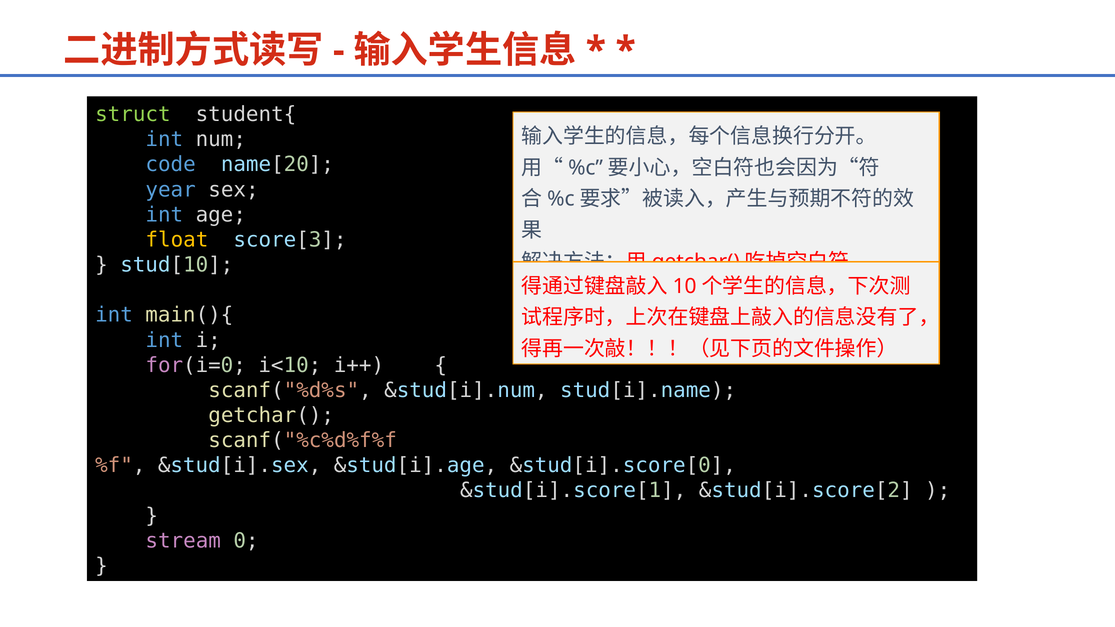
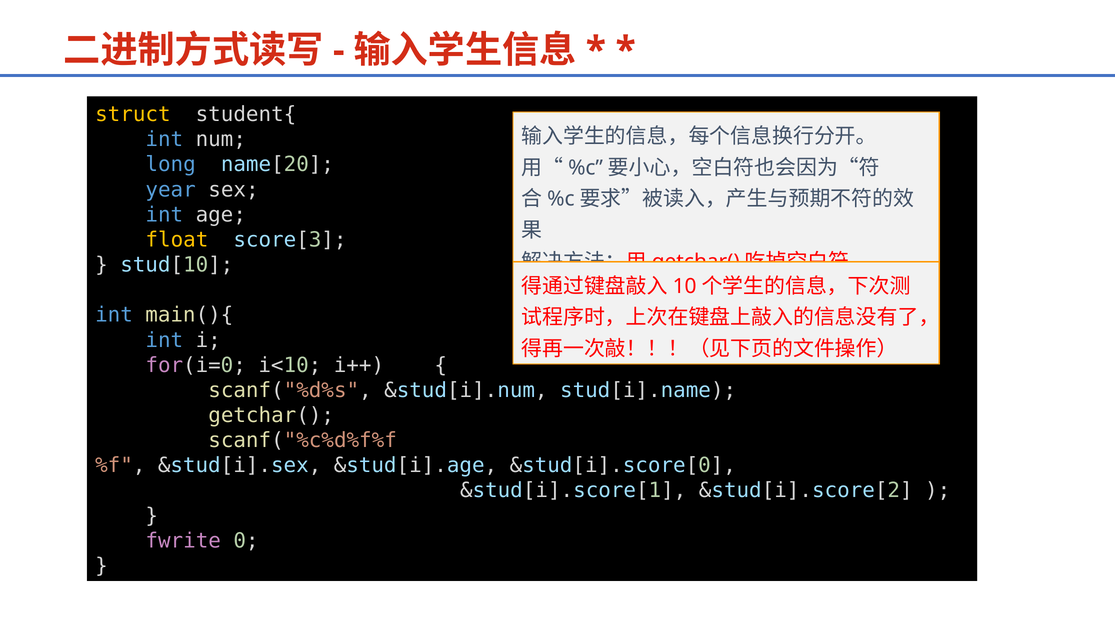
struct colour: light green -> yellow (133, 114)
code: code -> long (171, 165)
stream: stream -> fwrite (183, 541)
